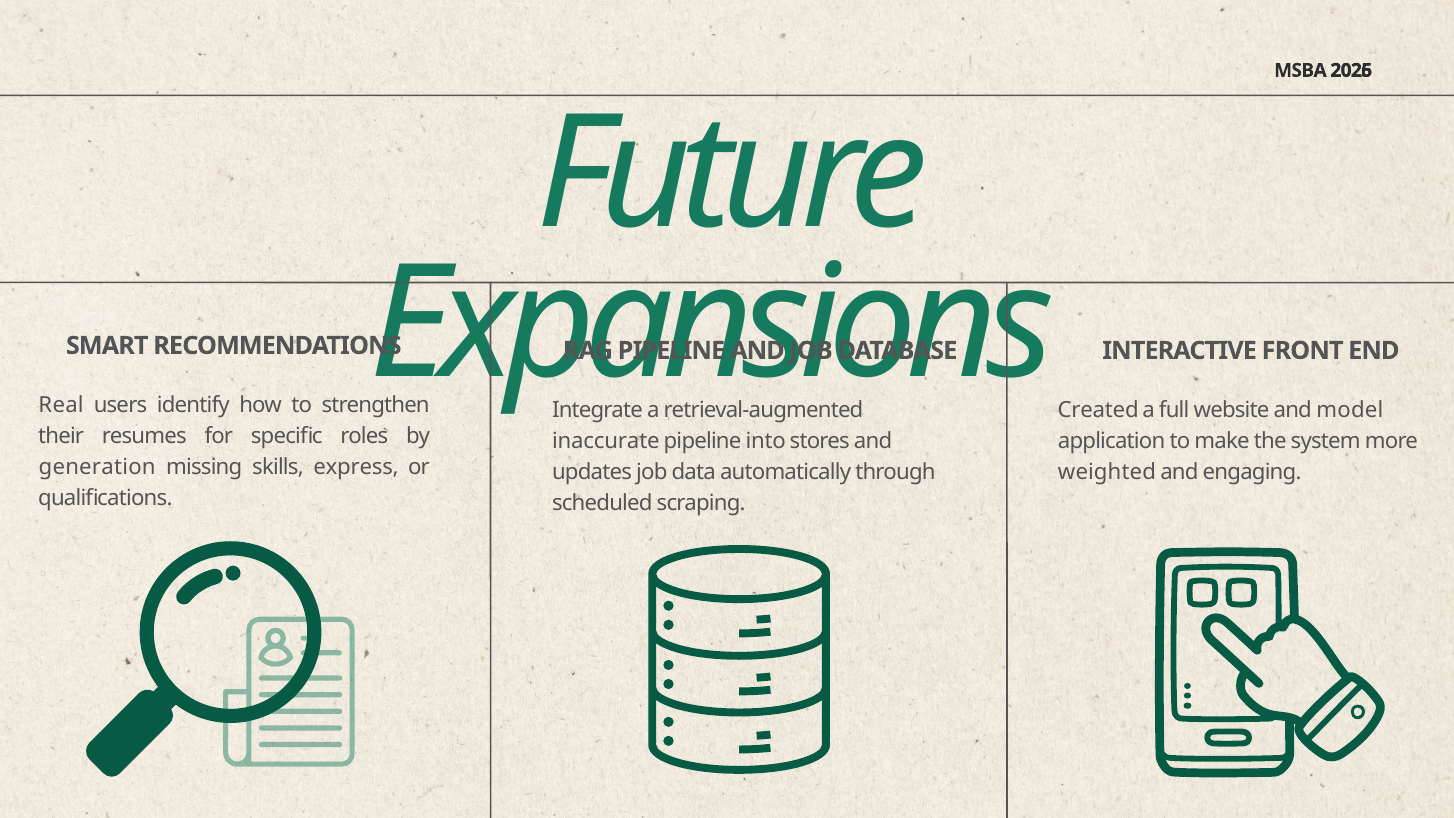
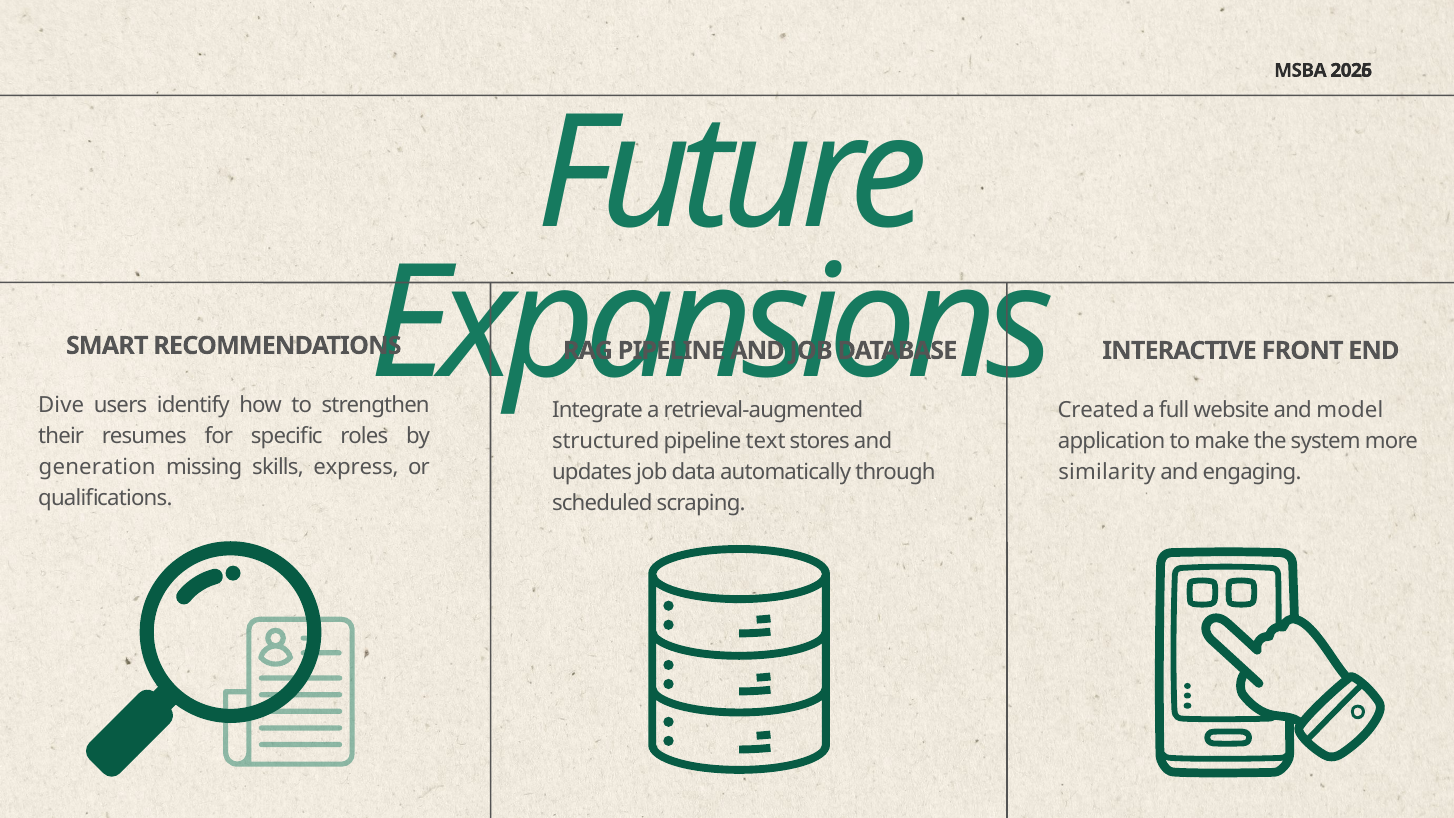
Real: Real -> Dive (61, 405)
inaccurate: inaccurate -> structured (606, 441)
into: into -> text (766, 441)
weighted: weighted -> similarity (1107, 472)
